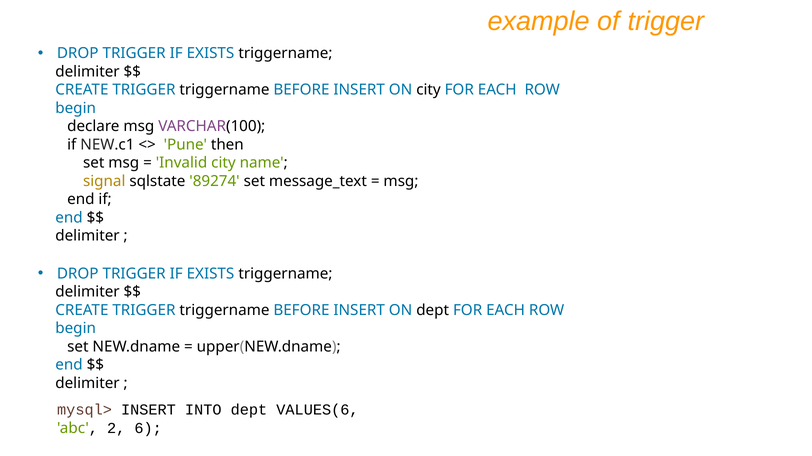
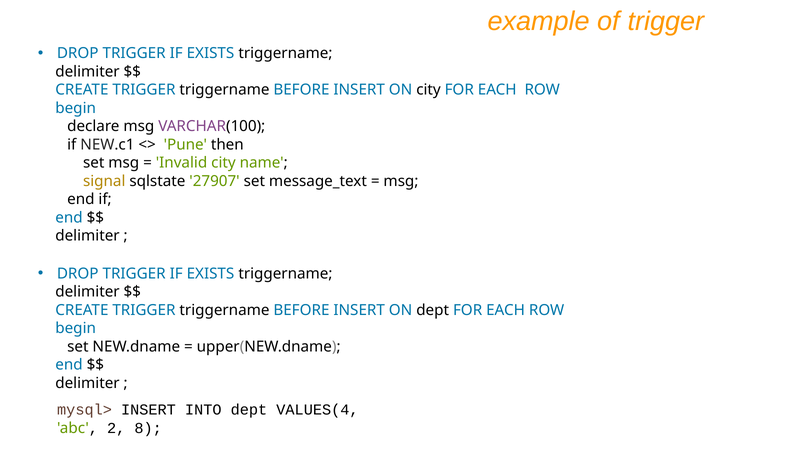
89274: 89274 -> 27907 (214, 181)
VALUES(6: VALUES(6 -> VALUES(4 (317, 411)
6: 6 -> 8 (148, 429)
